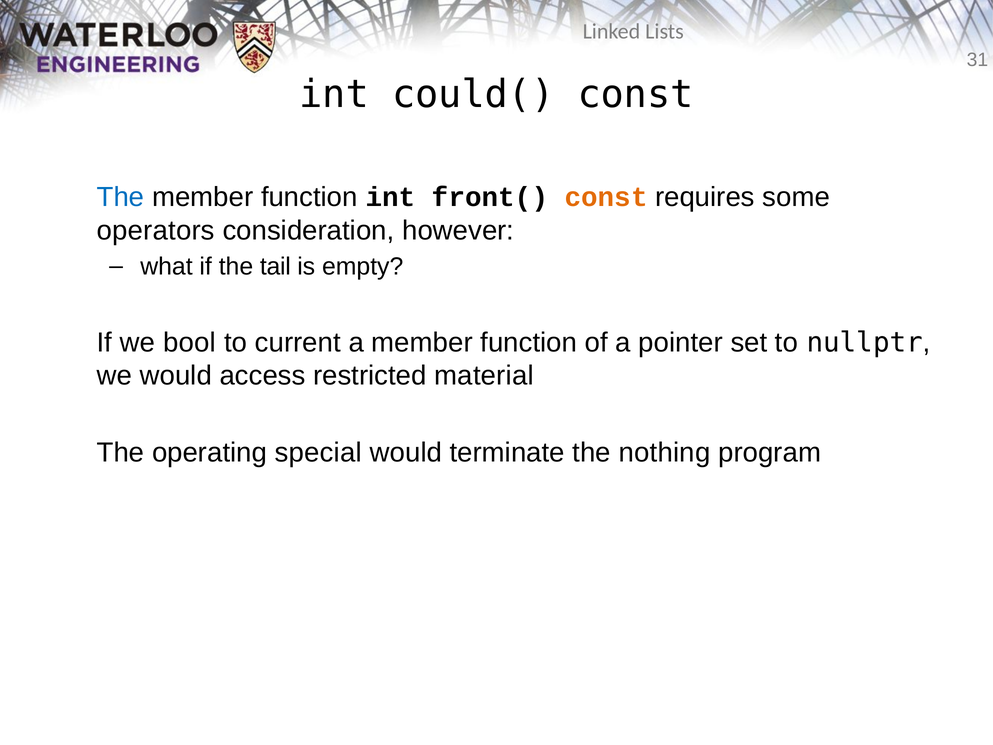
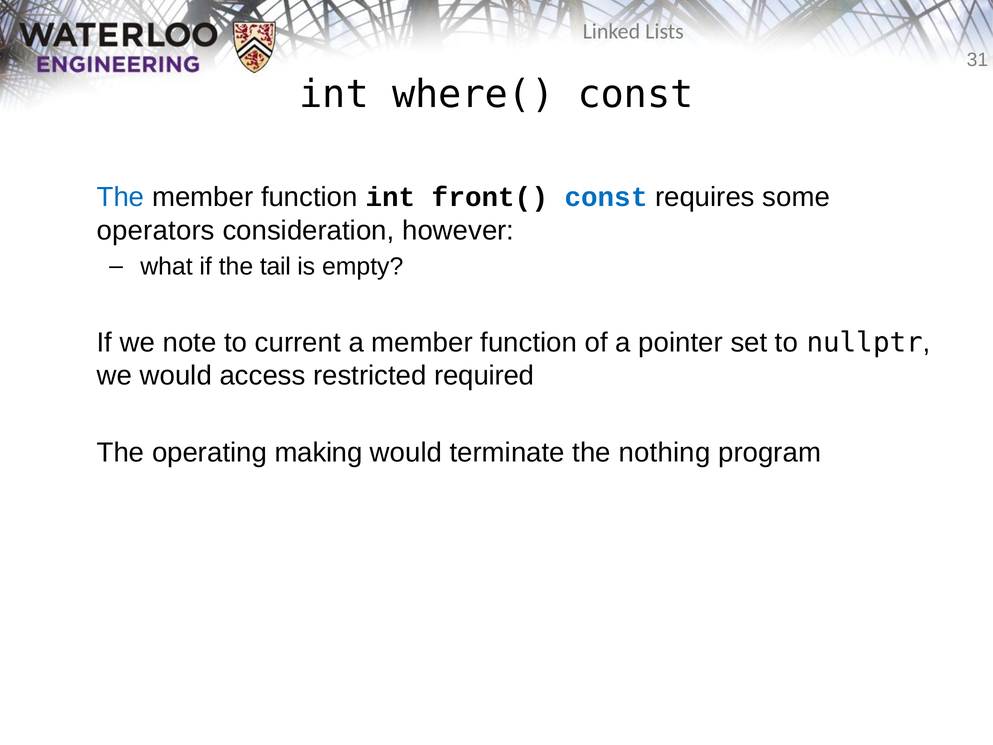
could(: could( -> where( (473, 95)
const colour: orange -> blue (606, 197)
bool: bool -> note (190, 342)
material: material -> required (484, 375)
special: special -> making (319, 453)
